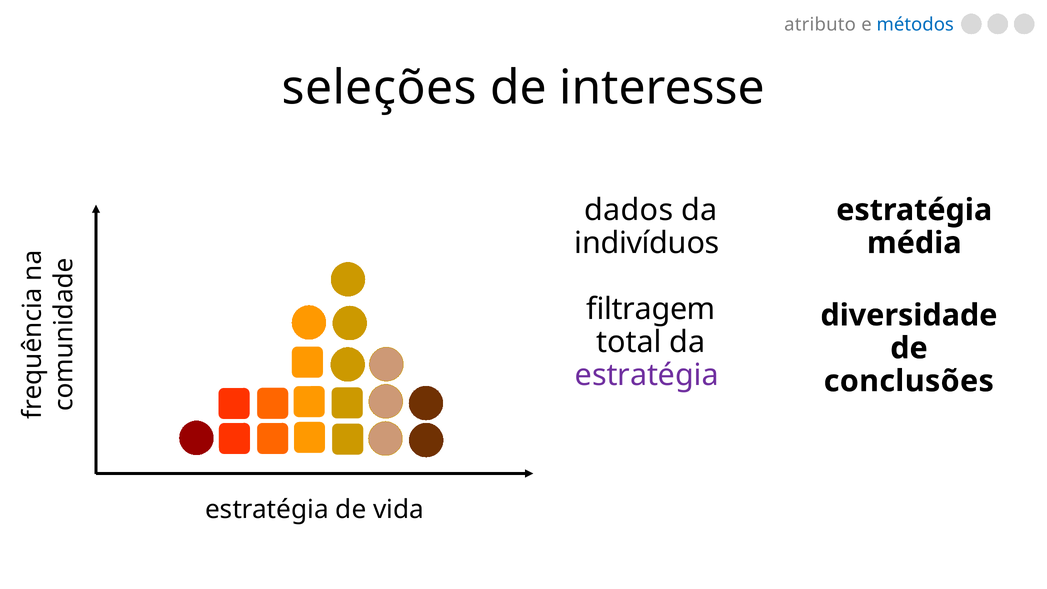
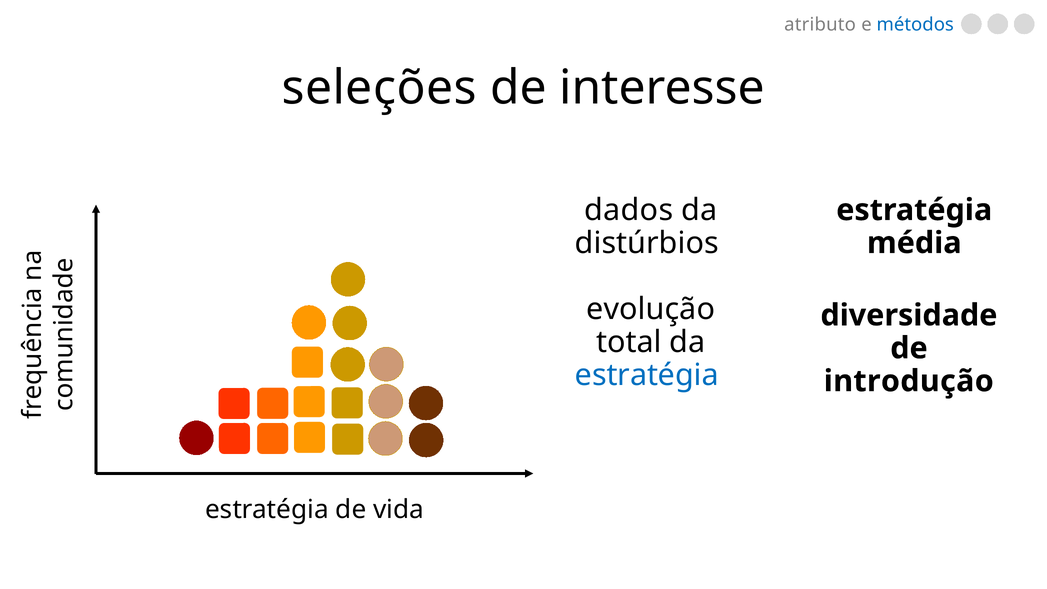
indivíduos: indivíduos -> distúrbios (647, 243)
filtragem: filtragem -> evolução (651, 309)
estratégia colour: purple -> blue (647, 375)
conclusões: conclusões -> introdução (909, 381)
